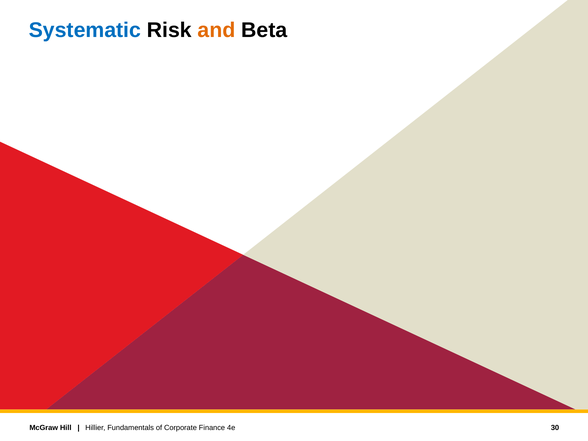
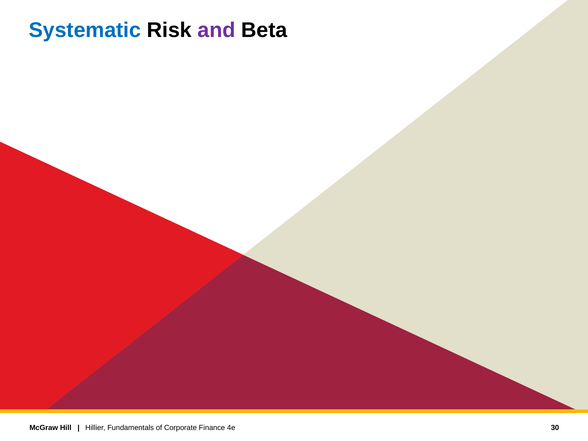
and colour: orange -> purple (216, 30)
